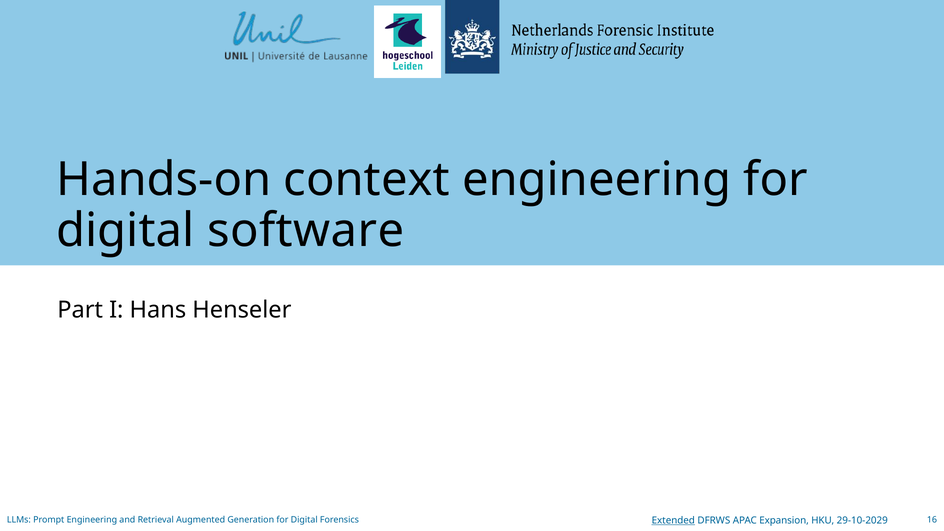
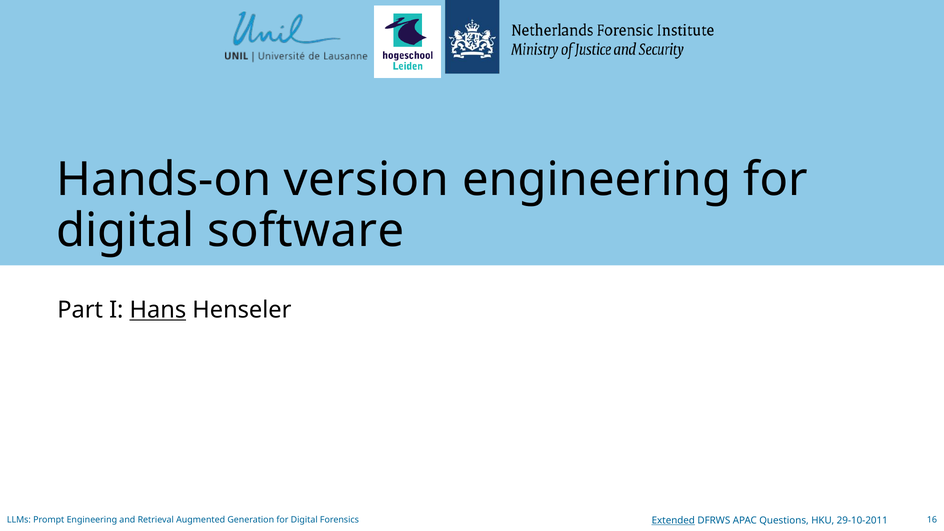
context: context -> version (366, 180)
Hans underline: none -> present (158, 310)
Expansion: Expansion -> Questions (784, 521)
29-10-2029: 29-10-2029 -> 29-10-2011 (862, 521)
